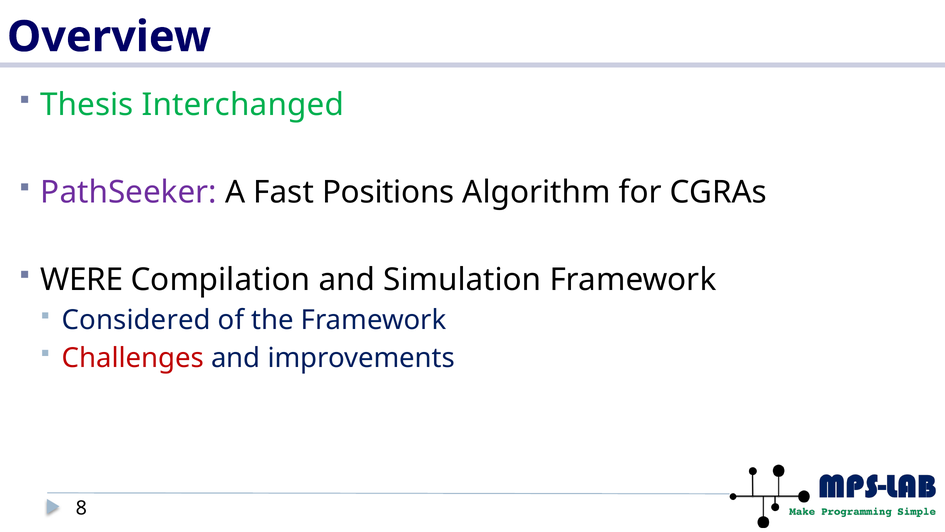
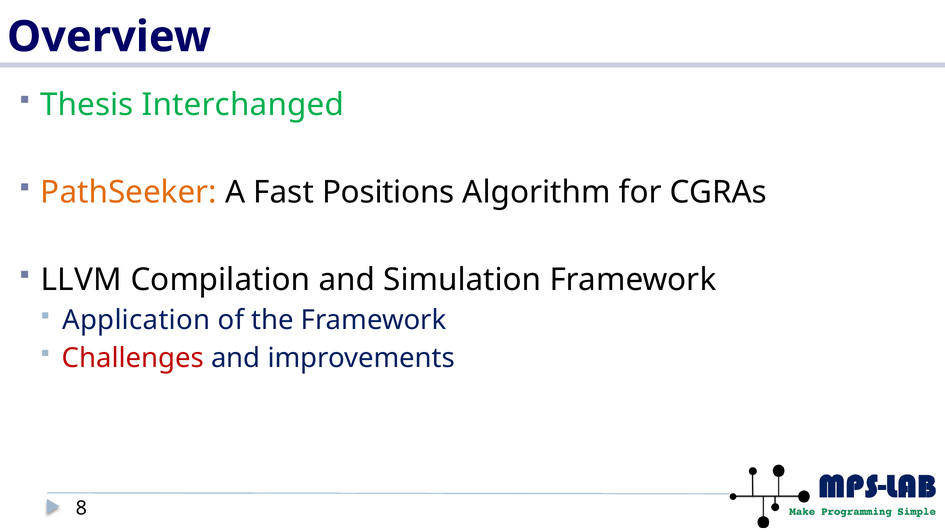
PathSeeker colour: purple -> orange (129, 192)
WERE: WERE -> LLVM (81, 280)
Considered: Considered -> Application (136, 320)
